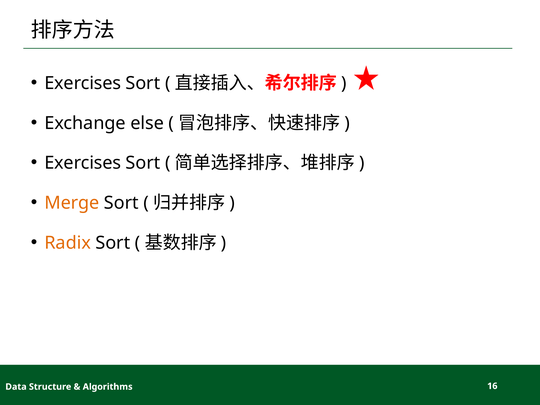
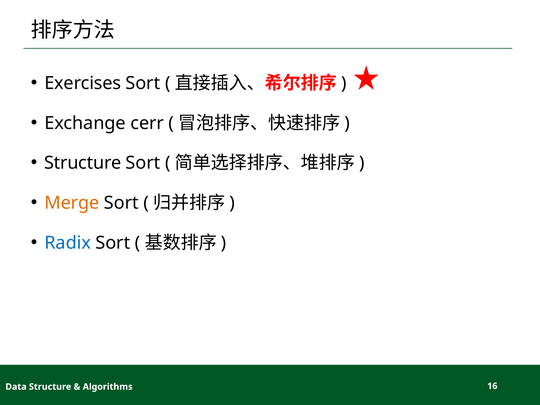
else: else -> cerr (147, 123)
Exercises: Exercises -> Structure (83, 163)
Radix colour: orange -> blue (68, 243)
